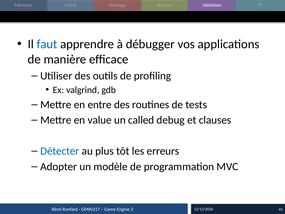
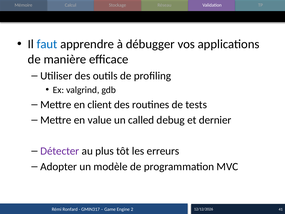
entre: entre -> client (100, 104)
clauses: clauses -> dernier (215, 120)
Détecter colour: blue -> purple (60, 151)
